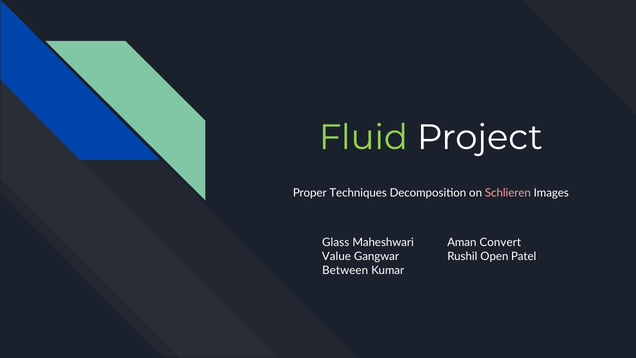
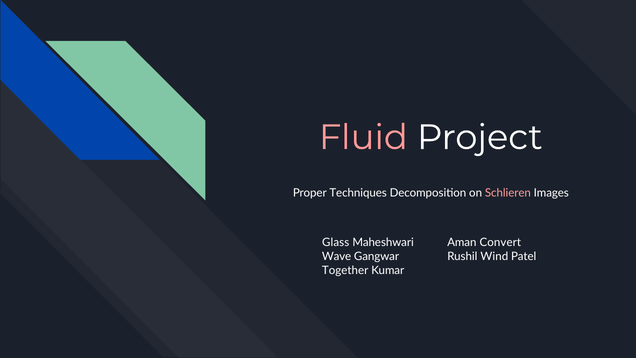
Fluid colour: light green -> pink (363, 137)
Value: Value -> Wave (337, 256)
Open: Open -> Wind (494, 256)
Between: Between -> Together (345, 270)
